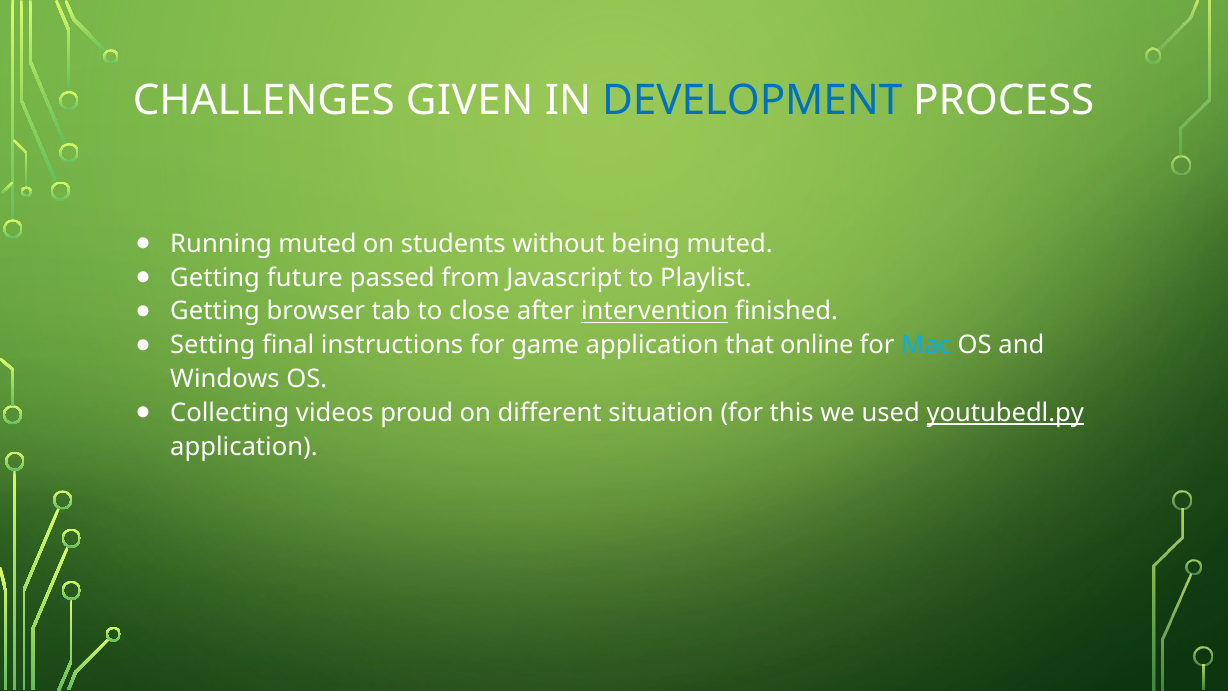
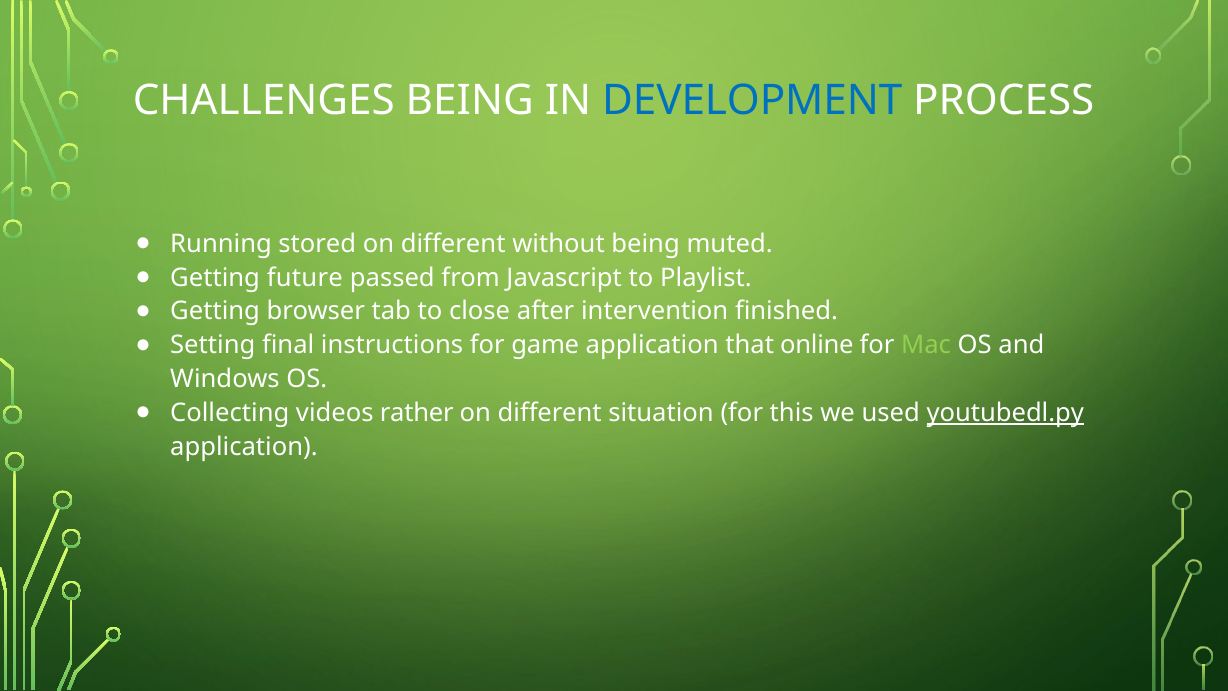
CHALLENGES GIVEN: GIVEN -> BEING (470, 101)
Running muted: muted -> stored (317, 244)
students: students -> different (453, 244)
intervention underline: present -> none (655, 311)
Mac colour: light blue -> light green (926, 345)
proud: proud -> rather (417, 413)
